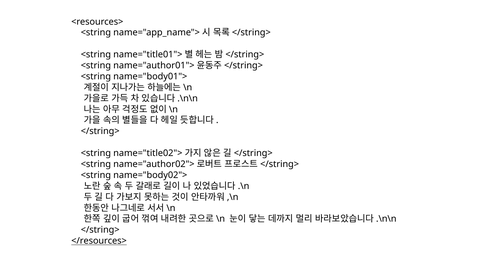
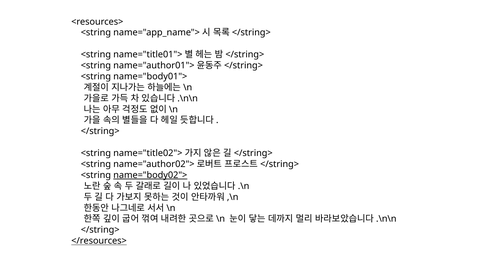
name="body02"> underline: none -> present (150, 175)
